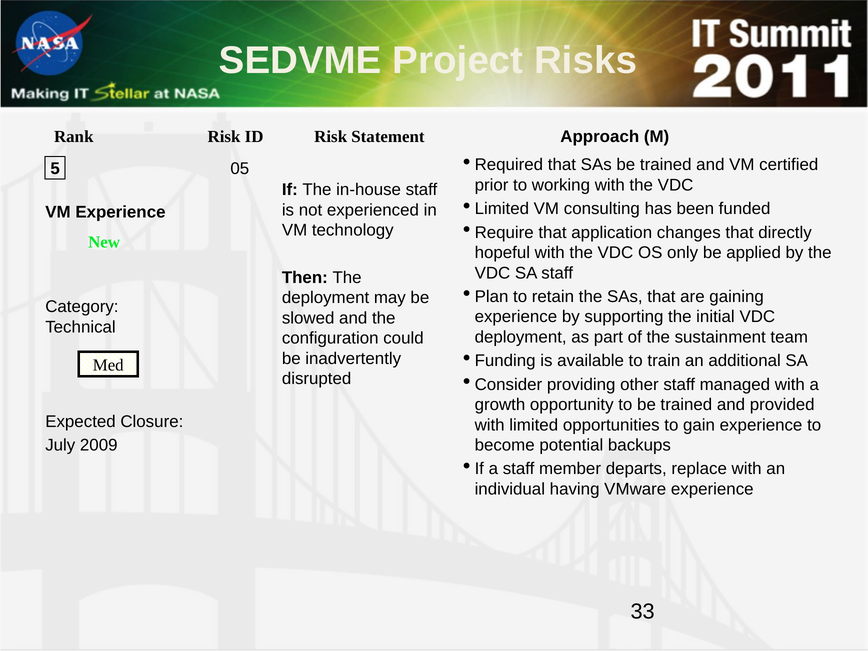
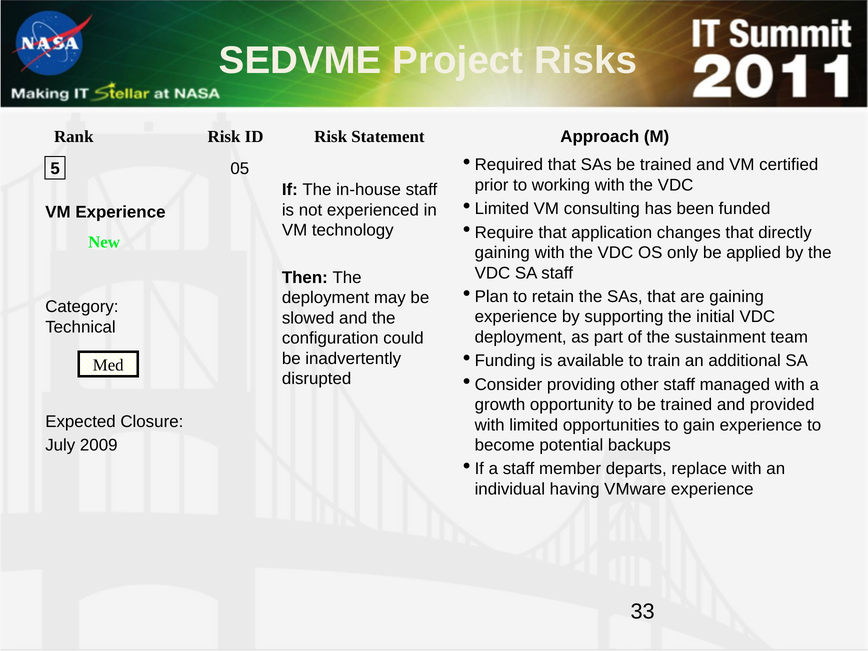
hopeful: hopeful -> gaining (502, 253)
